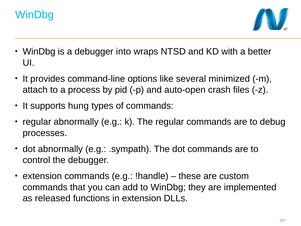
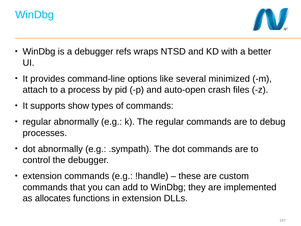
into: into -> refs (124, 52)
hung: hung -> show (79, 106)
released: released -> allocates (53, 198)
